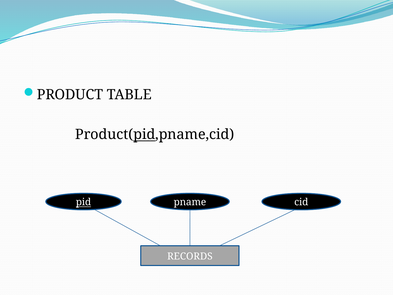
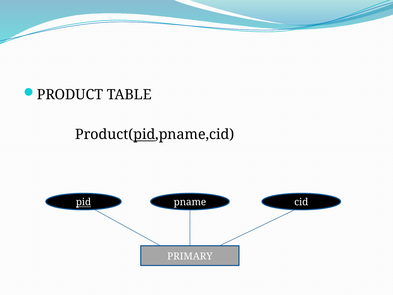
RECORDS: RECORDS -> PRIMARY (190, 256)
